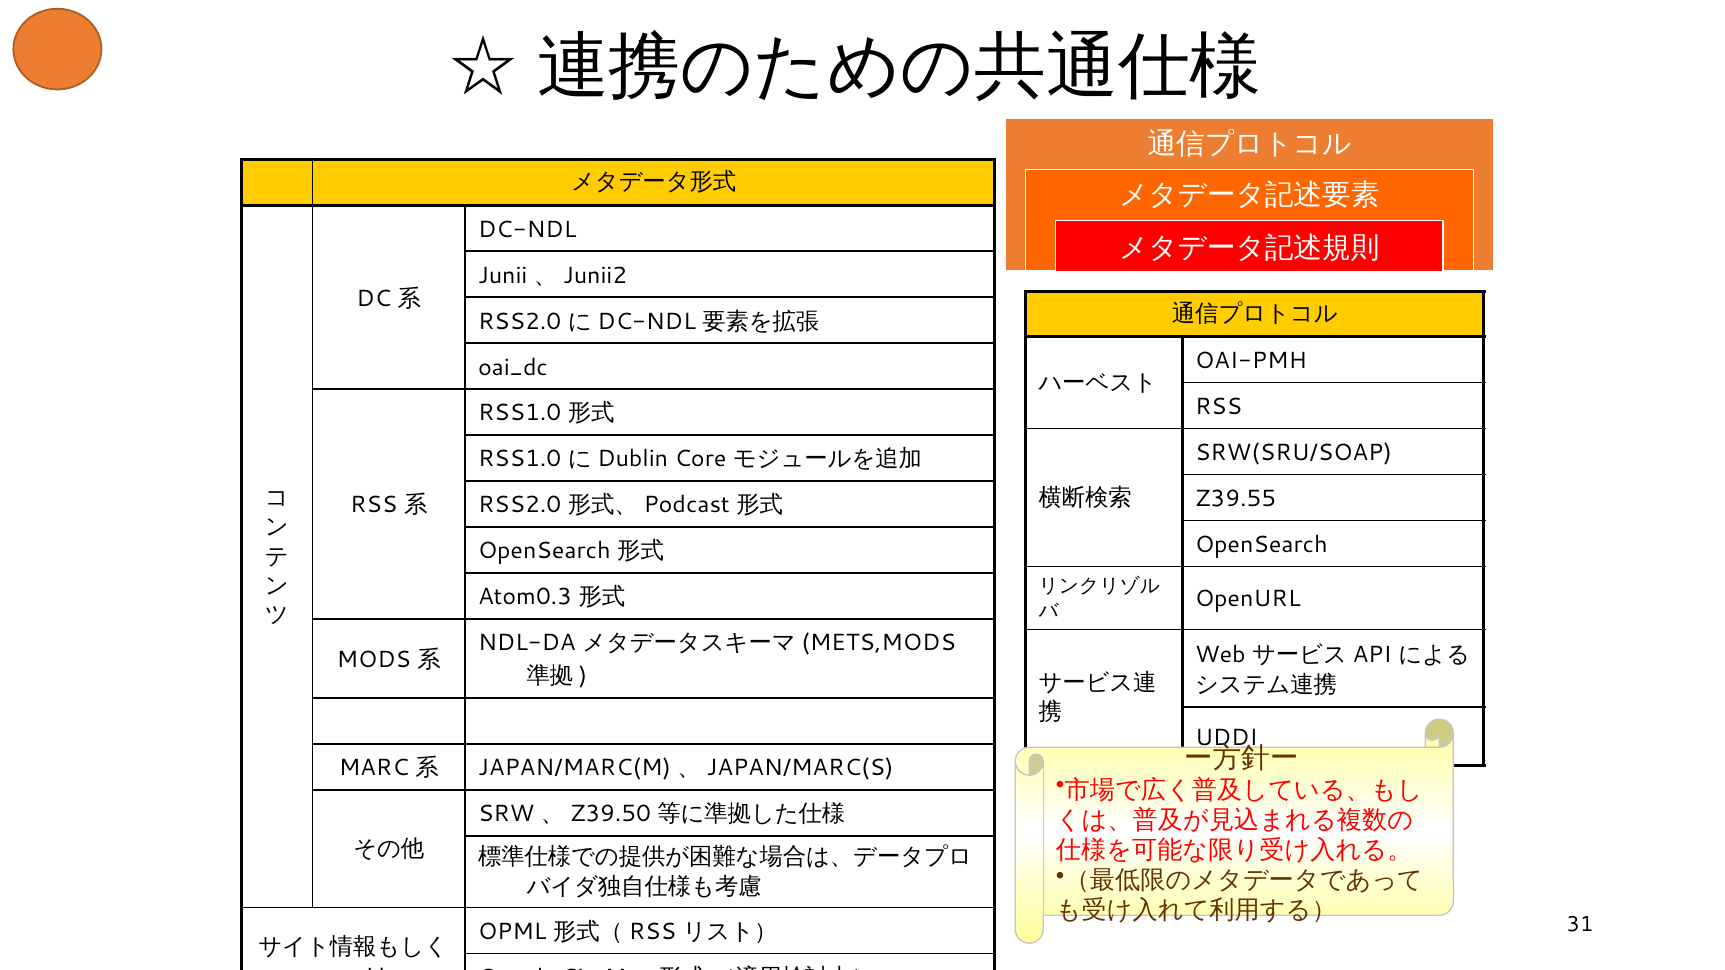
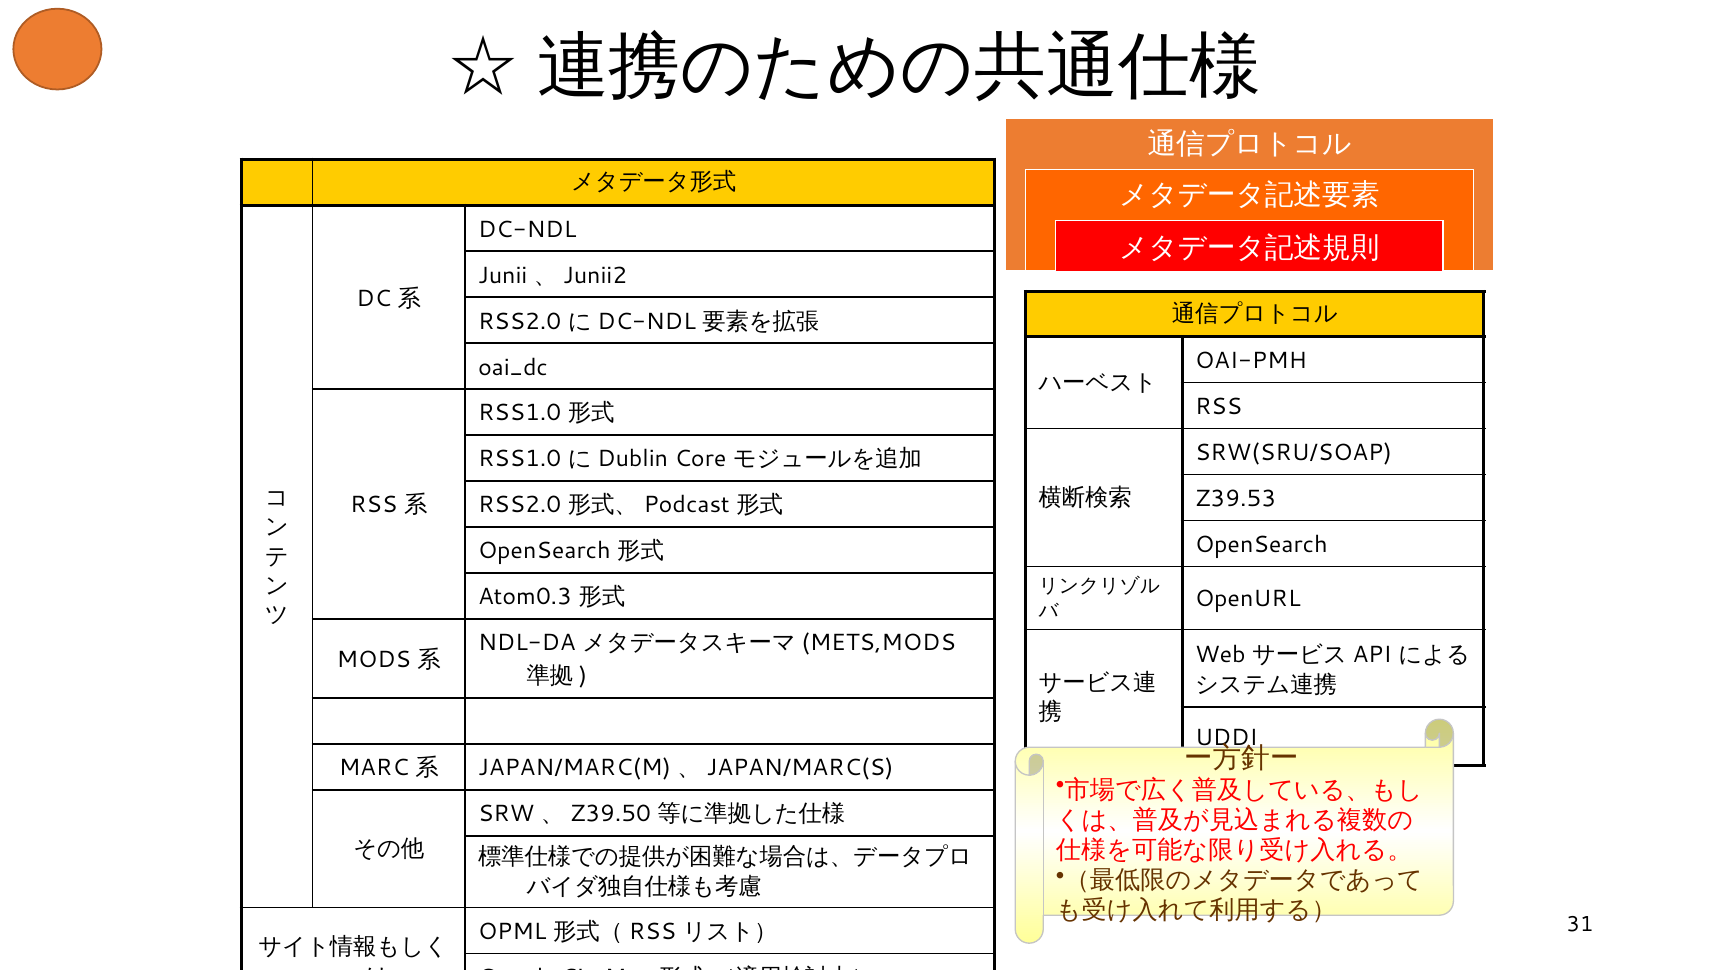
Z39.55: Z39.55 -> Z39.53 (1236, 499)
